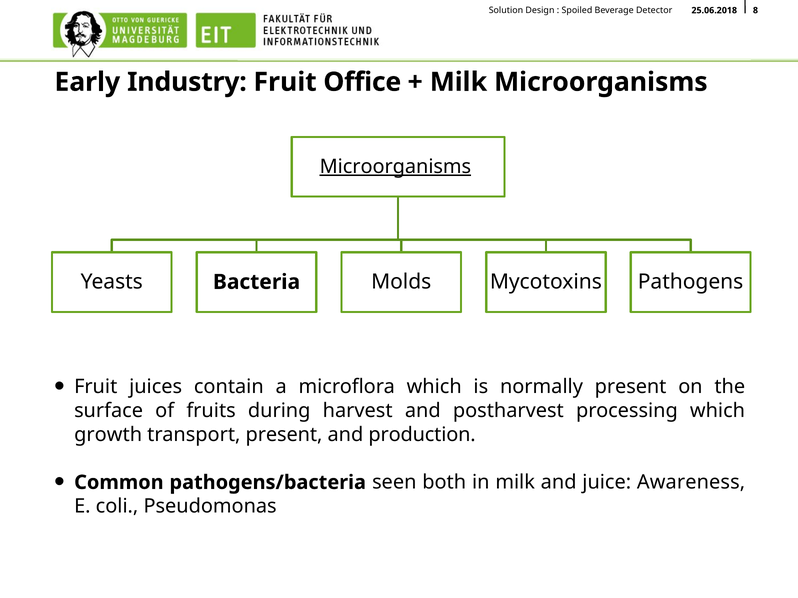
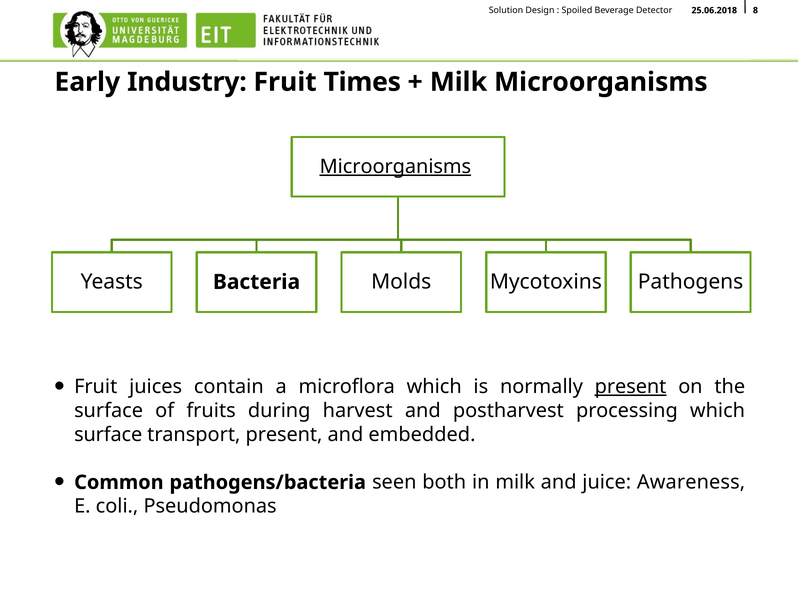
Office: Office -> Times (362, 82)
present underline: none -> present (631, 387)
growth: growth -> surface (108, 435)
production: production -> embedded (422, 435)
